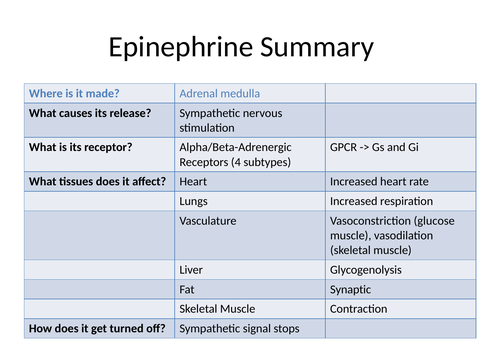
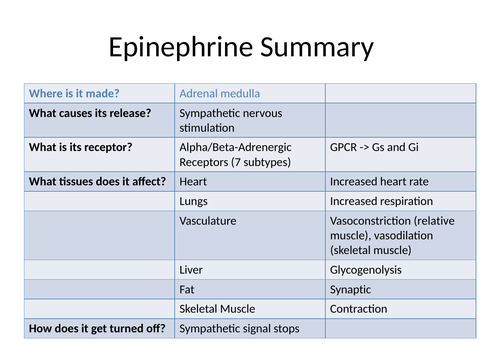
4: 4 -> 7 (236, 162)
glucose: glucose -> relative (434, 221)
